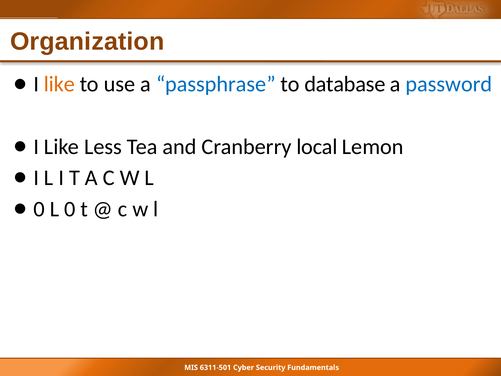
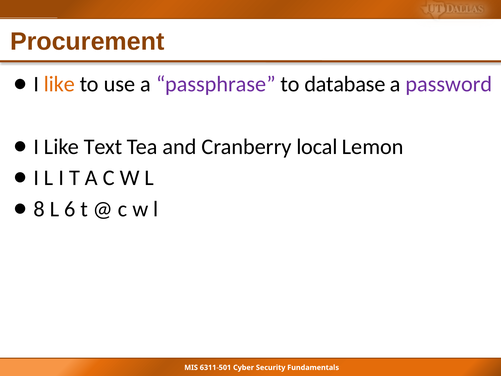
Organization: Organization -> Procurement (87, 41)
passphrase colour: blue -> purple (216, 84)
password colour: blue -> purple (449, 84)
Less: Less -> Text (103, 147)
0: 0 -> 8 (39, 209)
L 0: 0 -> 6 (70, 209)
